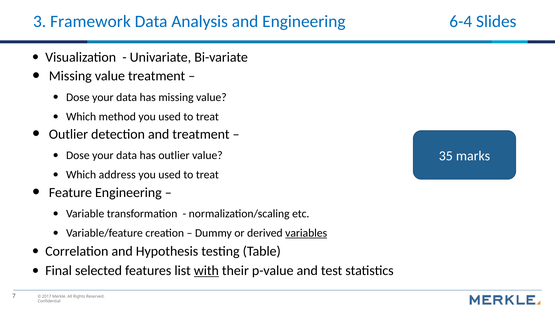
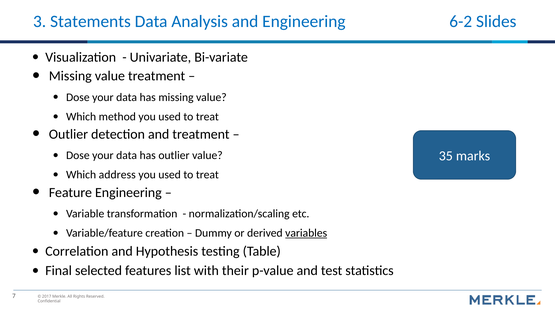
Framework: Framework -> Statements (90, 21)
6-4: 6-4 -> 6-2 (461, 21)
with underline: present -> none (206, 271)
